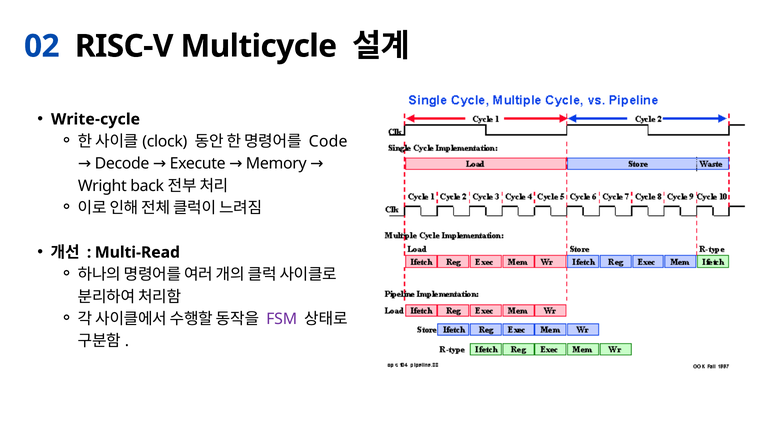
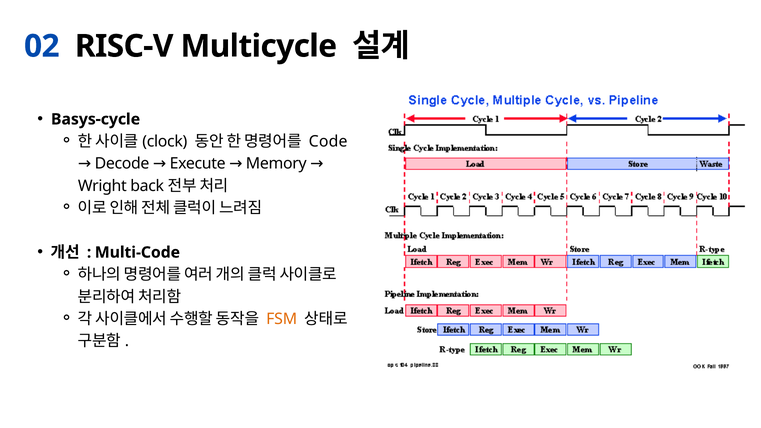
Write-cycle: Write-cycle -> Basys-cycle (96, 119)
Multi-Read: Multi-Read -> Multi-Code (137, 252)
FSM colour: purple -> orange (282, 319)
